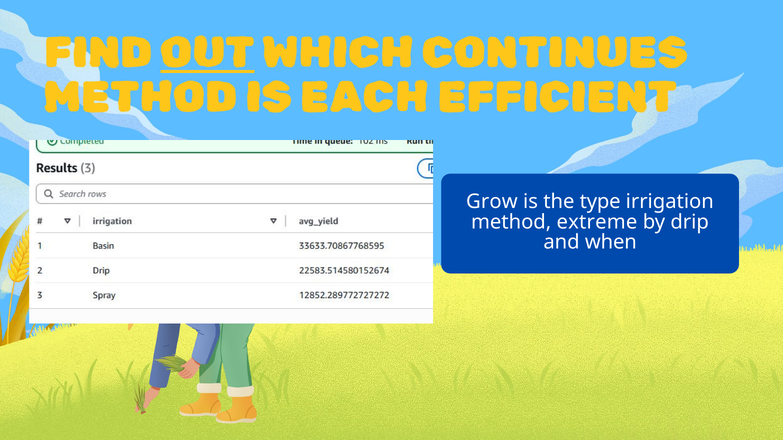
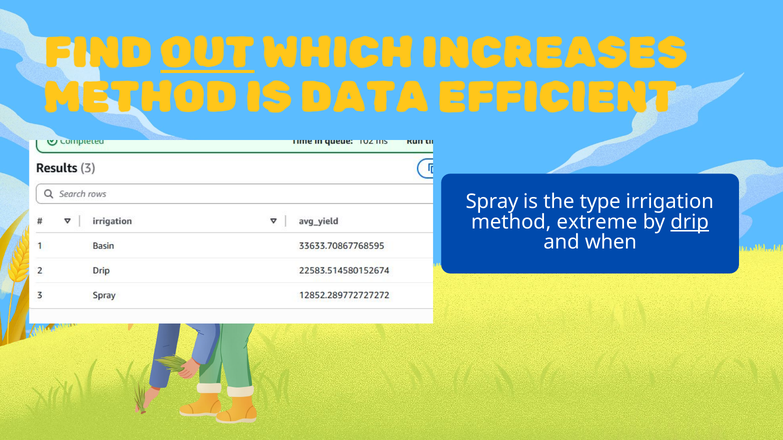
CONTINUES: CONTINUES -> INCREASES (555, 53)
EACH: EACH -> DATA (365, 98)
Grow: Grow -> Spray (492, 202)
drip underline: none -> present (690, 222)
